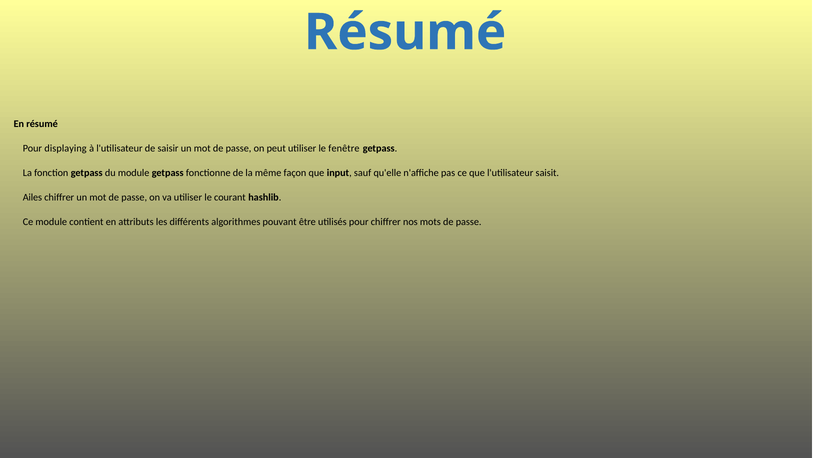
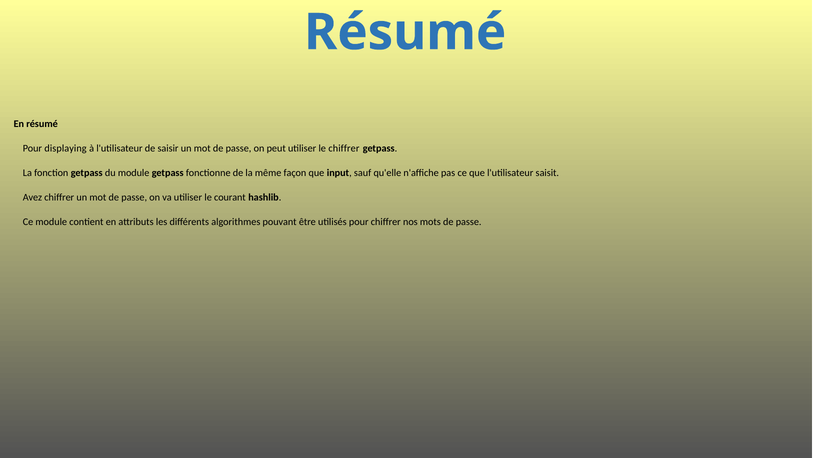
le fenêtre: fenêtre -> chiffrer (344, 148)
Ailes: Ailes -> Avez (32, 197)
